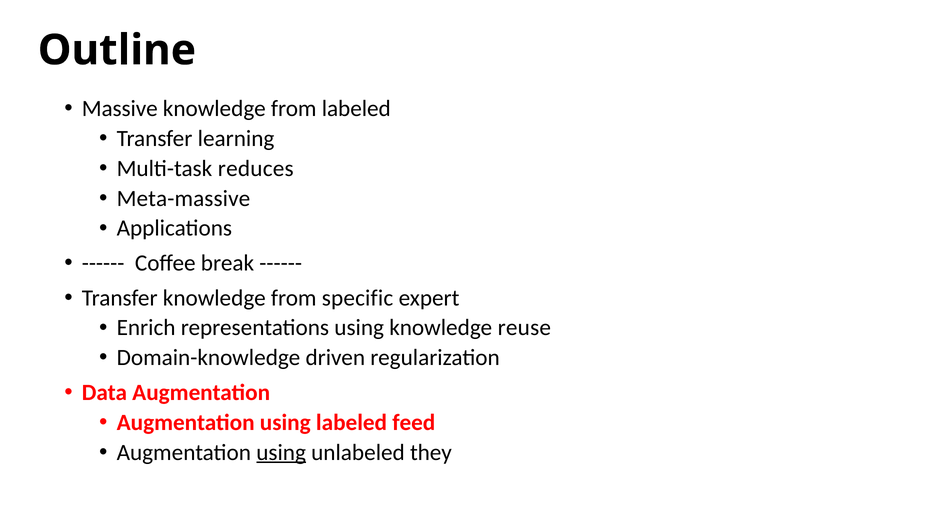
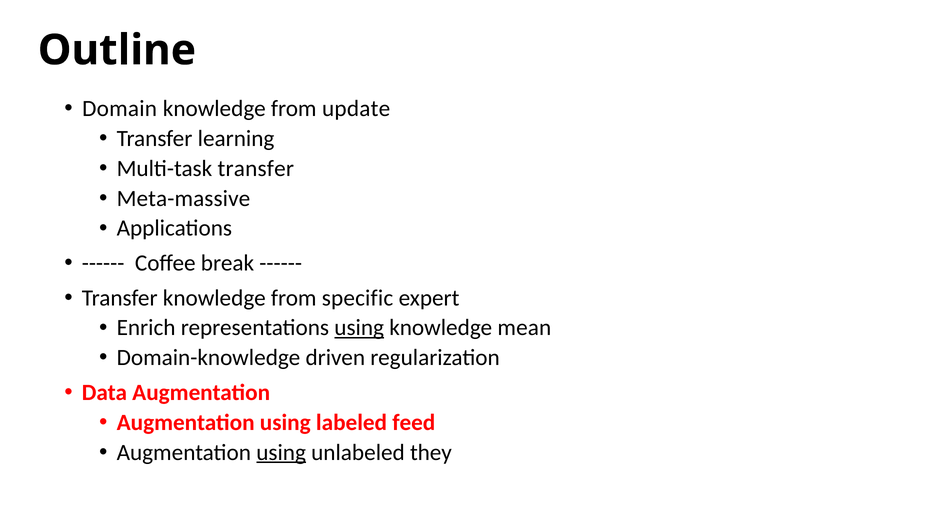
Massive: Massive -> Domain (120, 109)
from labeled: labeled -> update (356, 109)
Multi-task reduces: reduces -> transfer (256, 168)
using underline: none -> present (359, 328)
reuse: reuse -> mean (524, 328)
